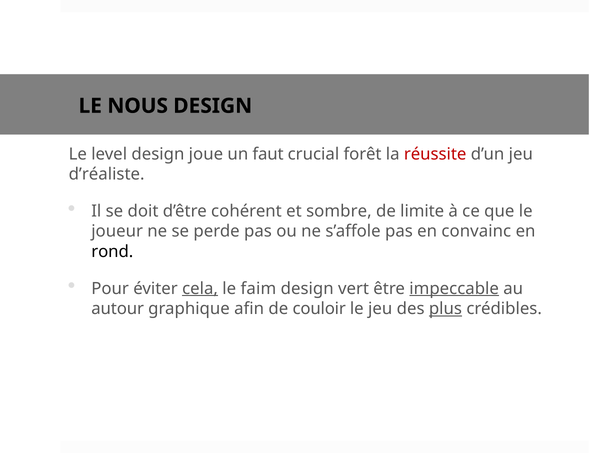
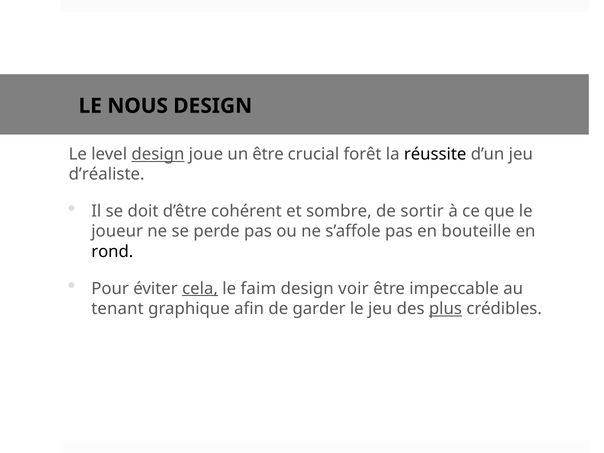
design underline: none -> present (158, 154)
un faut: faut -> être (268, 154)
réussite colour: red -> black (435, 154)
limite: limite -> sortir (422, 211)
convainc: convainc -> bouteille (476, 231)
vert: vert -> voir (353, 289)
impeccable underline: present -> none (454, 289)
autour: autour -> tenant (117, 309)
couloir: couloir -> garder (319, 309)
